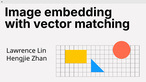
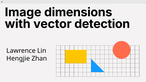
embedding: embedding -> dimensions (78, 12)
matching: matching -> detection (102, 24)
